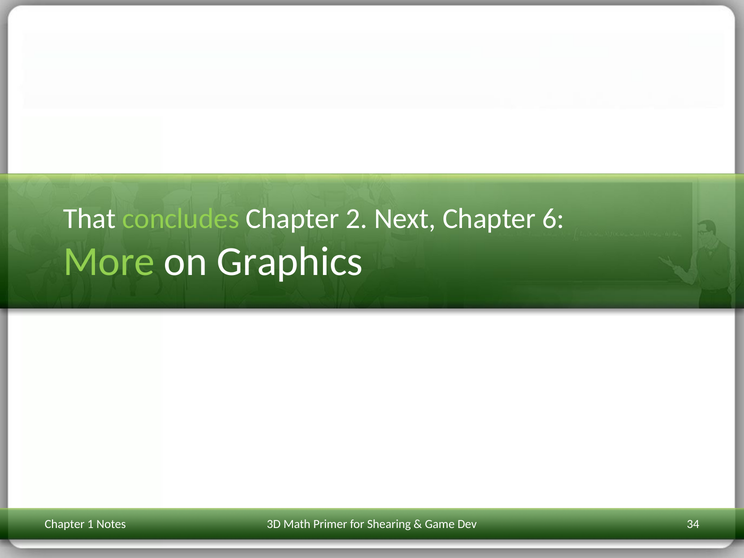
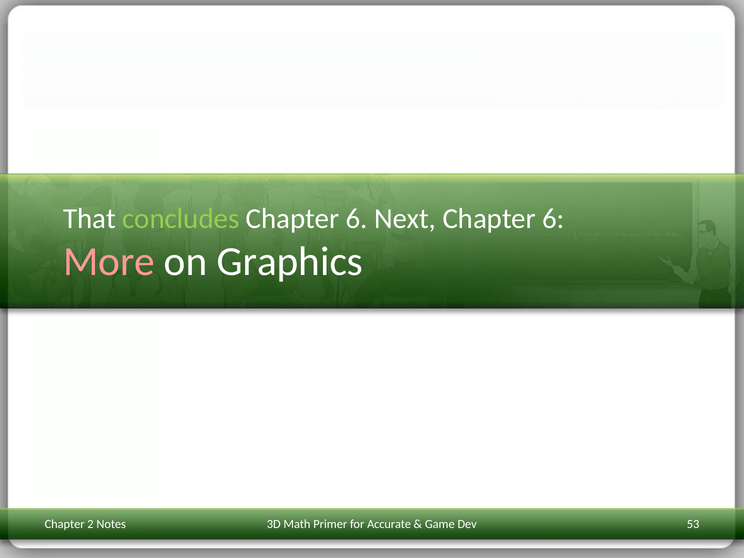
2: 2 -> 6 (357, 219)
More colour: light green -> pink (109, 262)
1: 1 -> 2 (90, 524)
Shearing: Shearing -> Accurate (389, 524)
34: 34 -> 53 (693, 524)
